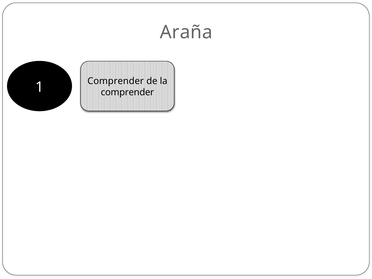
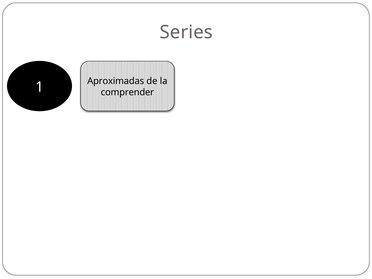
Araña: Araña -> Series (186, 32)
1 Comprender: Comprender -> Aproximadas (116, 81)
